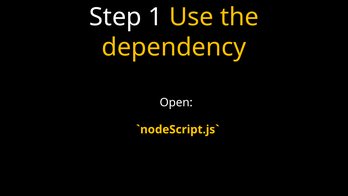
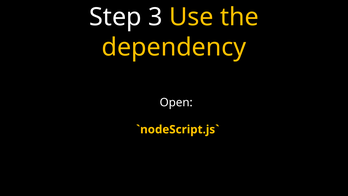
1: 1 -> 3 (155, 17)
